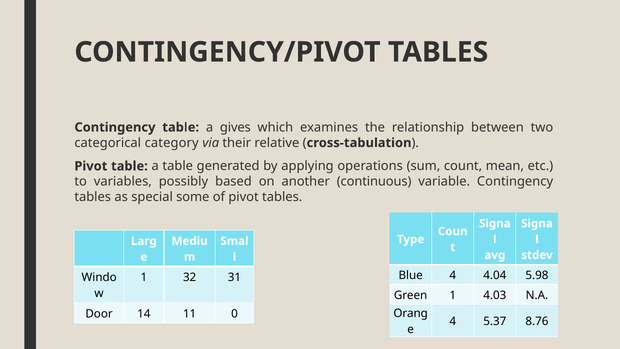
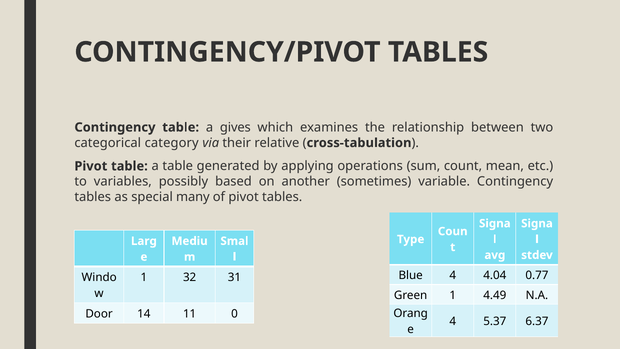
continuous: continuous -> sometimes (374, 182)
some: some -> many (193, 197)
5.98: 5.98 -> 0.77 (537, 275)
4.03: 4.03 -> 4.49 (495, 295)
8.76: 8.76 -> 6.37 (537, 321)
